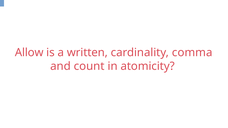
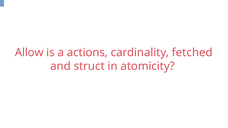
written: written -> actions (87, 53)
comma: comma -> fetched (192, 53)
count: count -> struct (89, 66)
